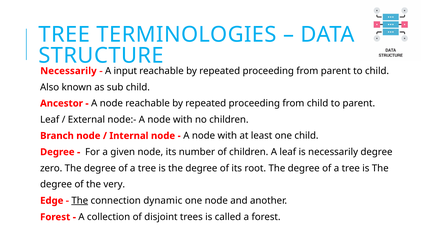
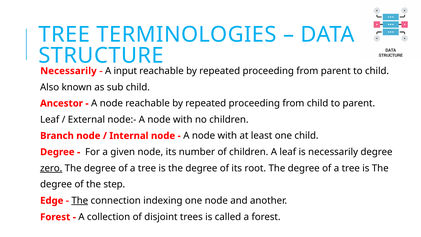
zero underline: none -> present (51, 168)
very: very -> step (114, 184)
dynamic: dynamic -> indexing (163, 200)
